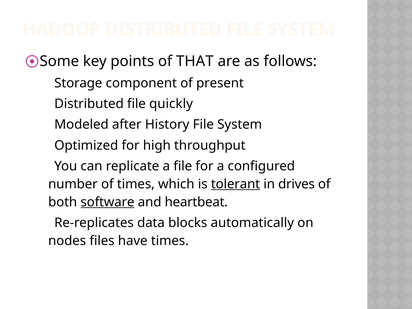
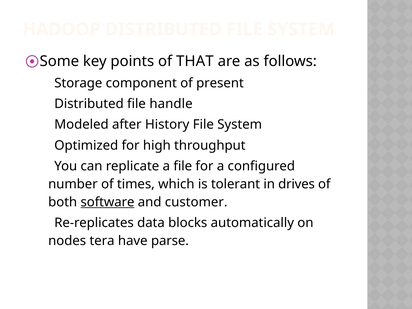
quickly: quickly -> handle (171, 104)
tolerant underline: present -> none (236, 184)
heartbeat: heartbeat -> customer (196, 202)
files: files -> tera (102, 241)
have times: times -> parse (170, 241)
